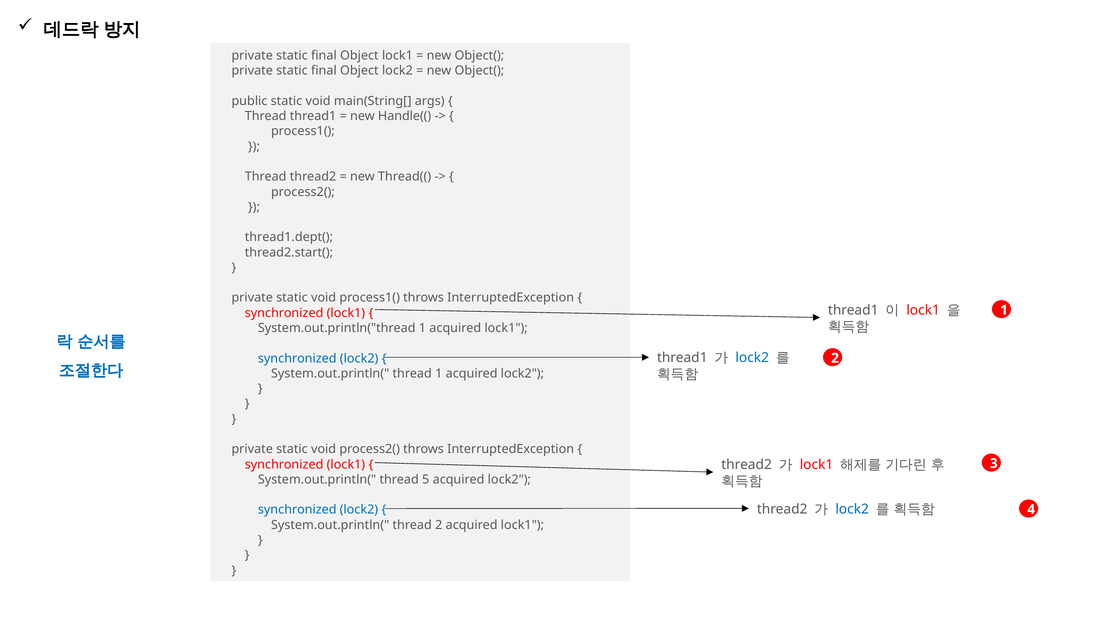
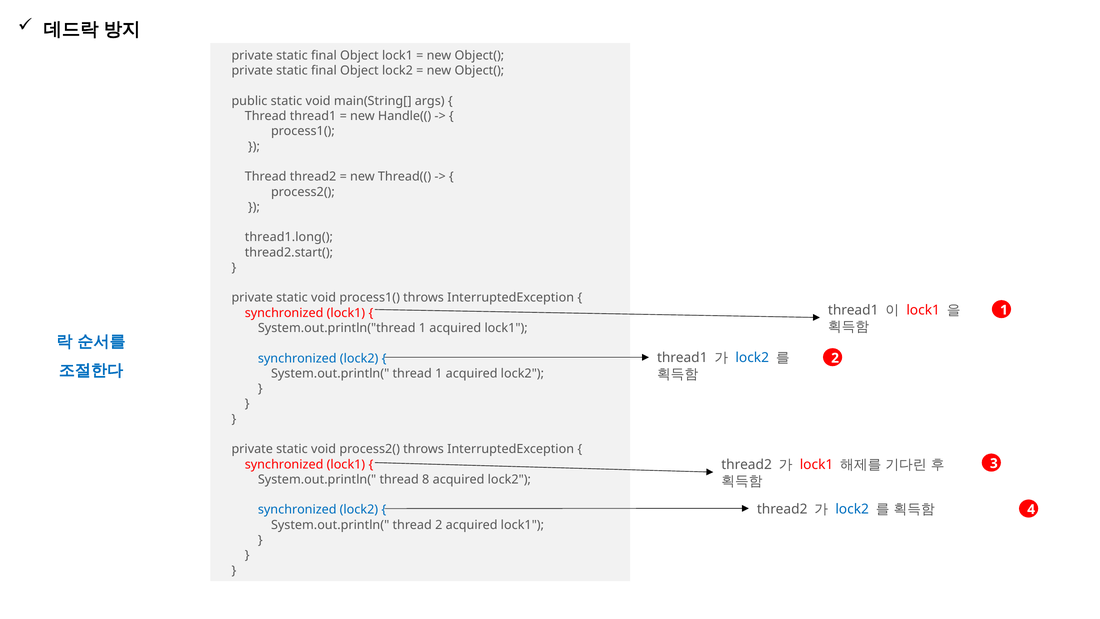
thread1.dept(: thread1.dept( -> thread1.long( (289, 237)
5: 5 -> 8 (426, 479)
